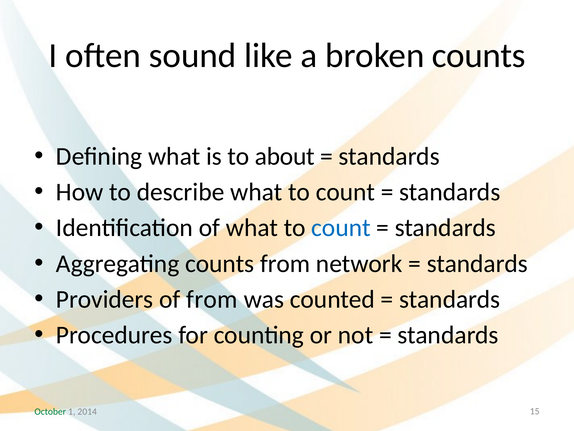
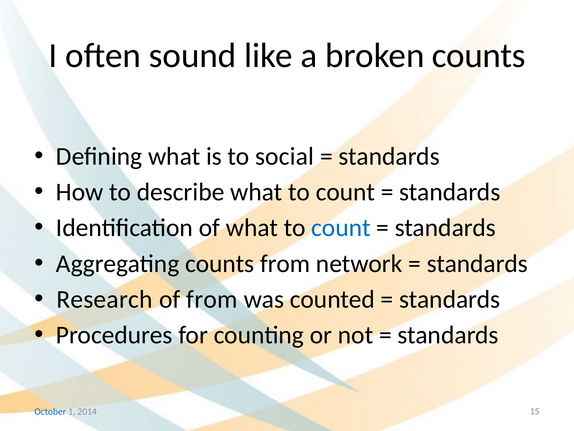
about: about -> social (285, 156)
Providers: Providers -> Research (104, 299)
October colour: green -> blue (50, 411)
